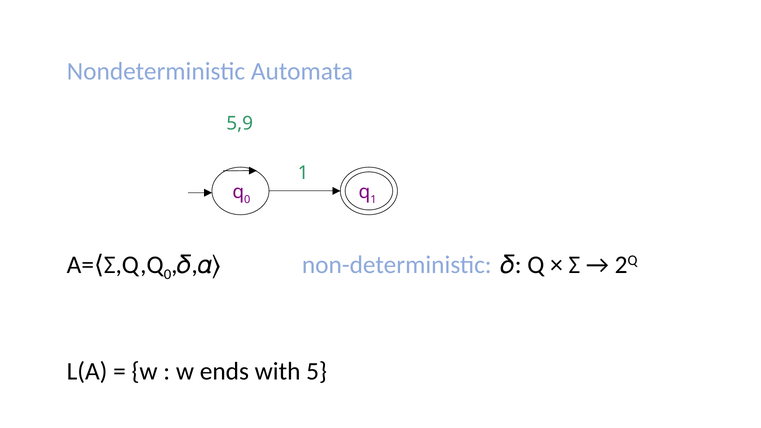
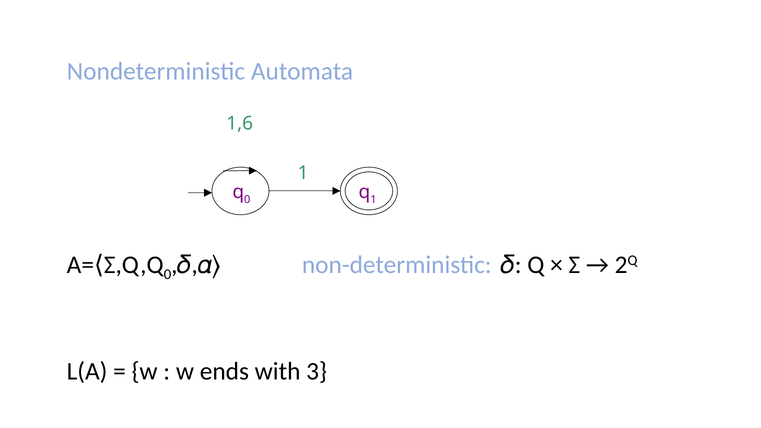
5,9: 5,9 -> 1,6 (240, 124)
5: 5 -> 3 (317, 372)
